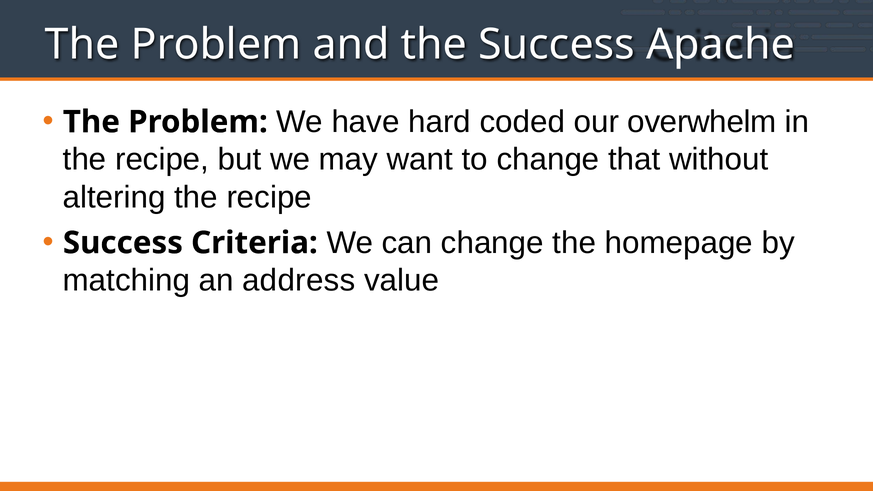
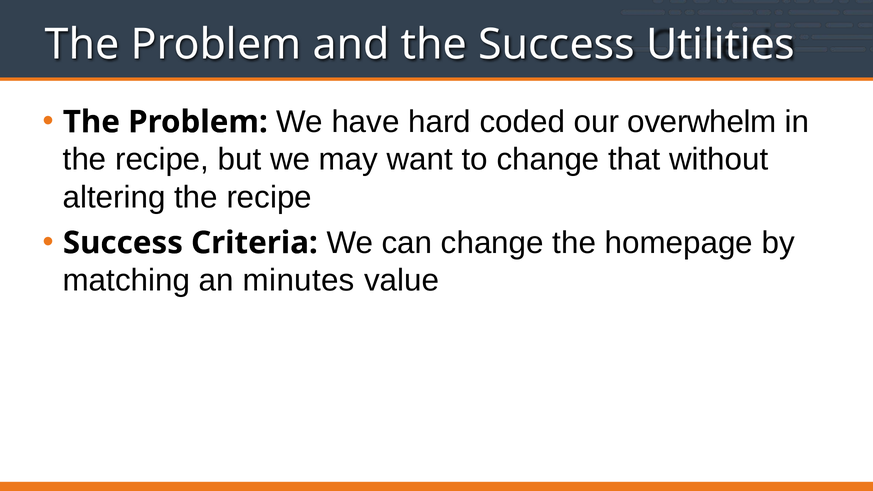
Apache: Apache -> Utilities (721, 45)
address: address -> minutes (299, 281)
